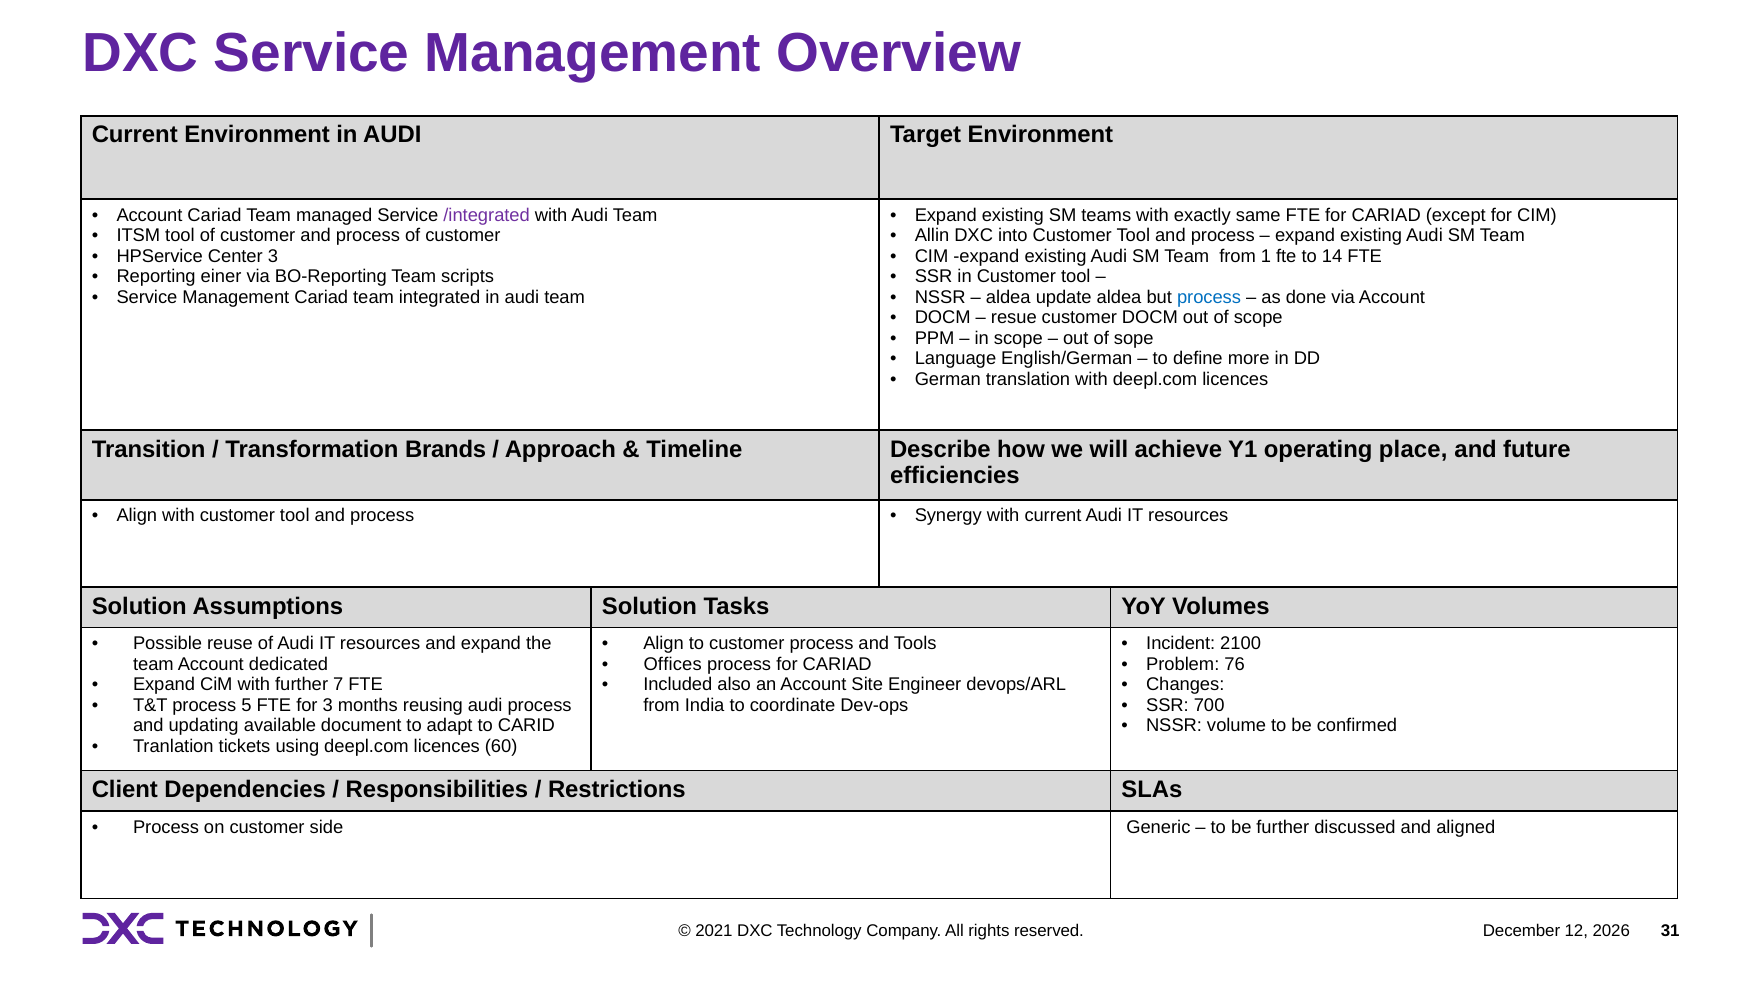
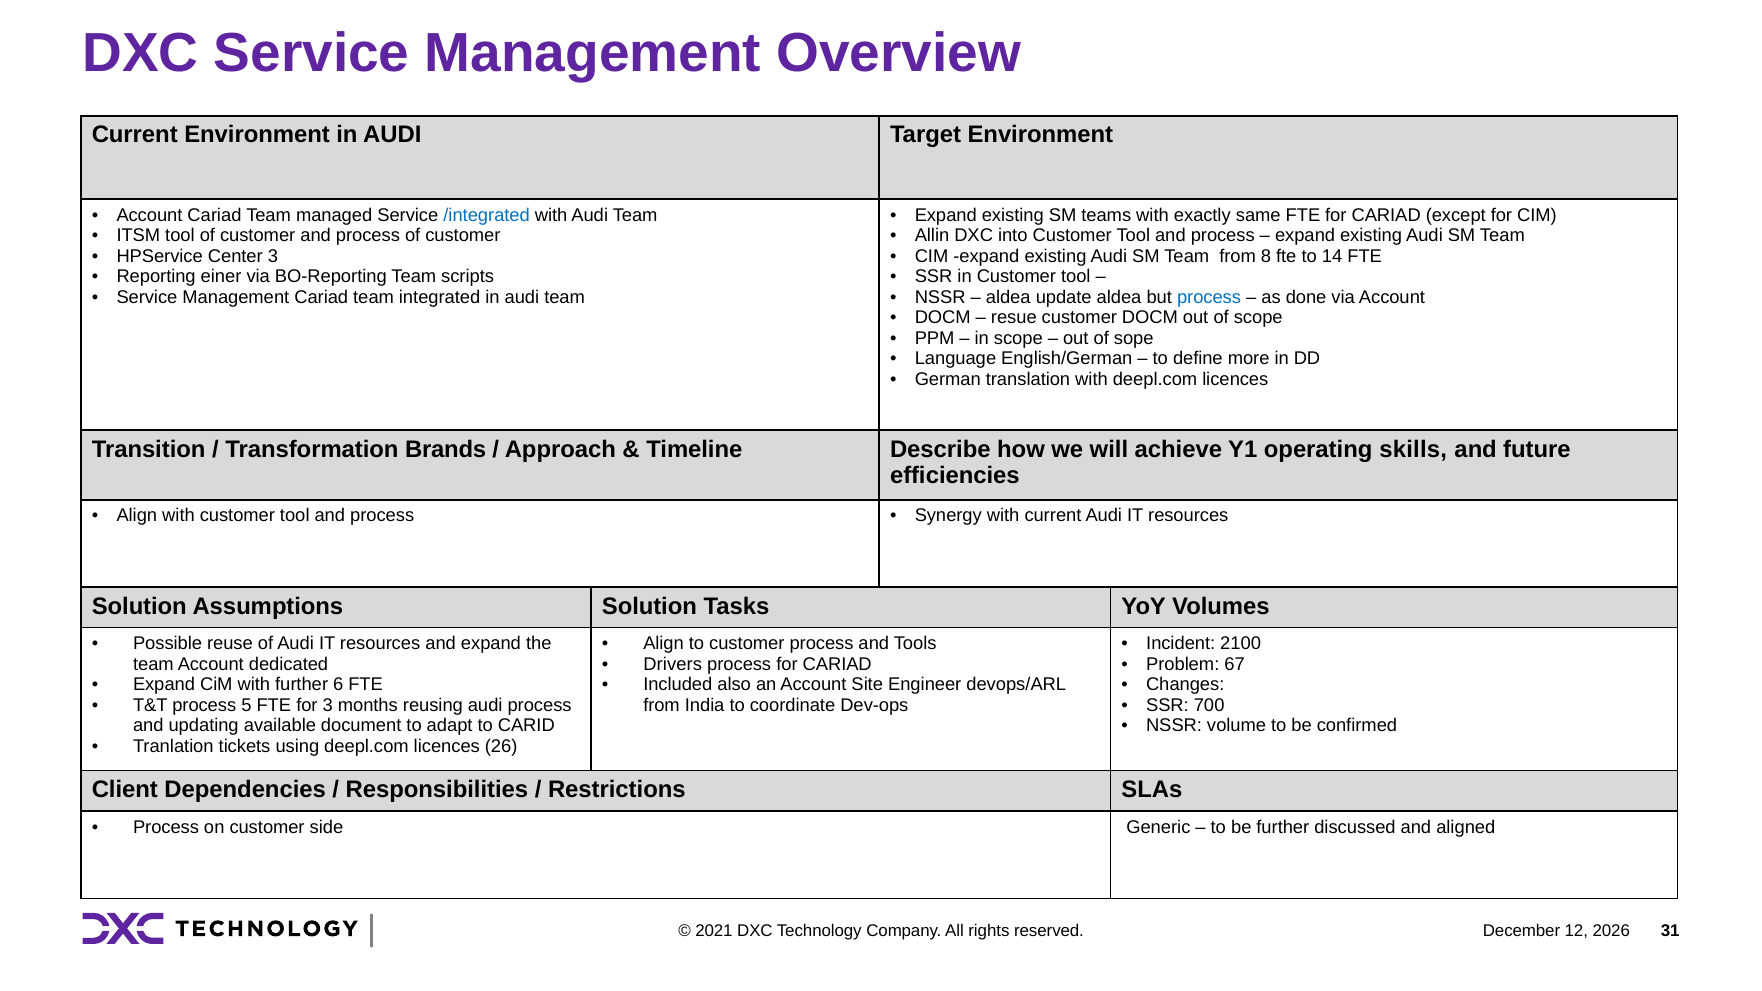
/integrated colour: purple -> blue (487, 215)
1: 1 -> 8 (1266, 256)
place: place -> skills (1413, 449)
Offices: Offices -> Drivers (673, 664)
76: 76 -> 67 (1235, 664)
7: 7 -> 6 (338, 685)
60: 60 -> 26 (501, 746)
